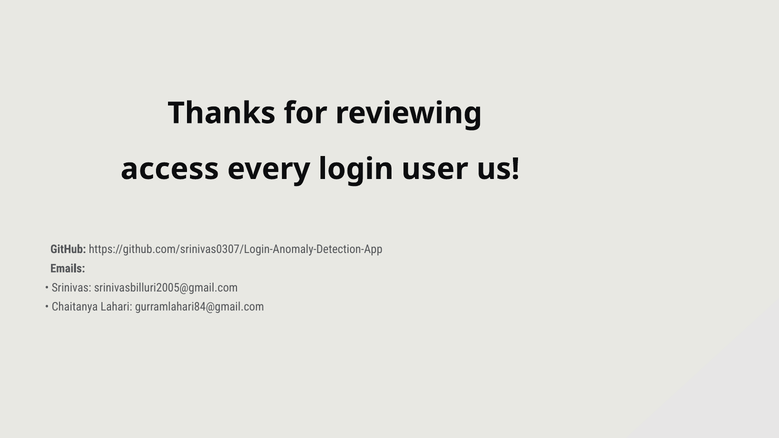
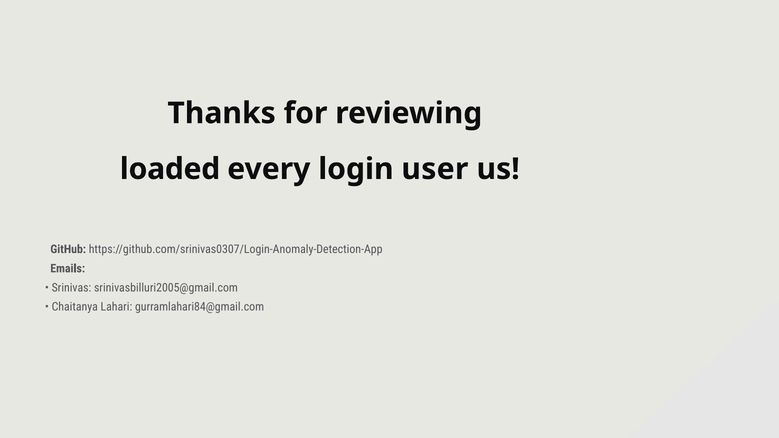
access: access -> loaded (170, 169)
